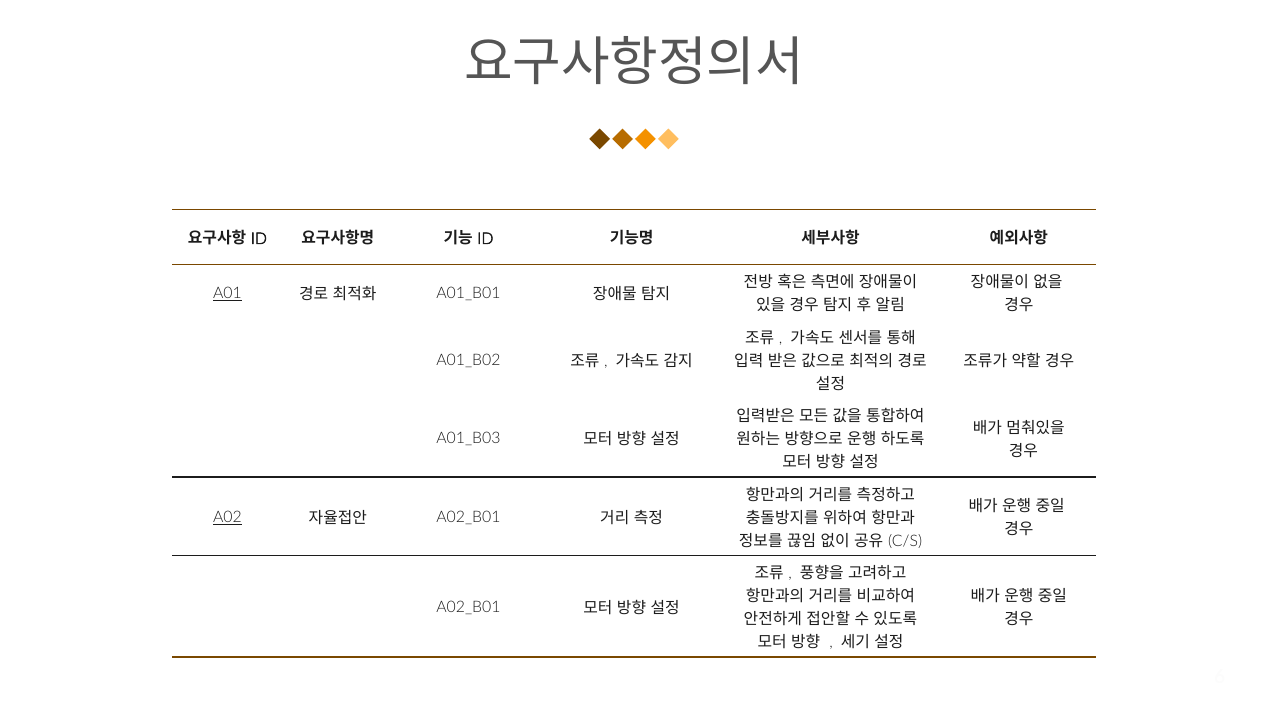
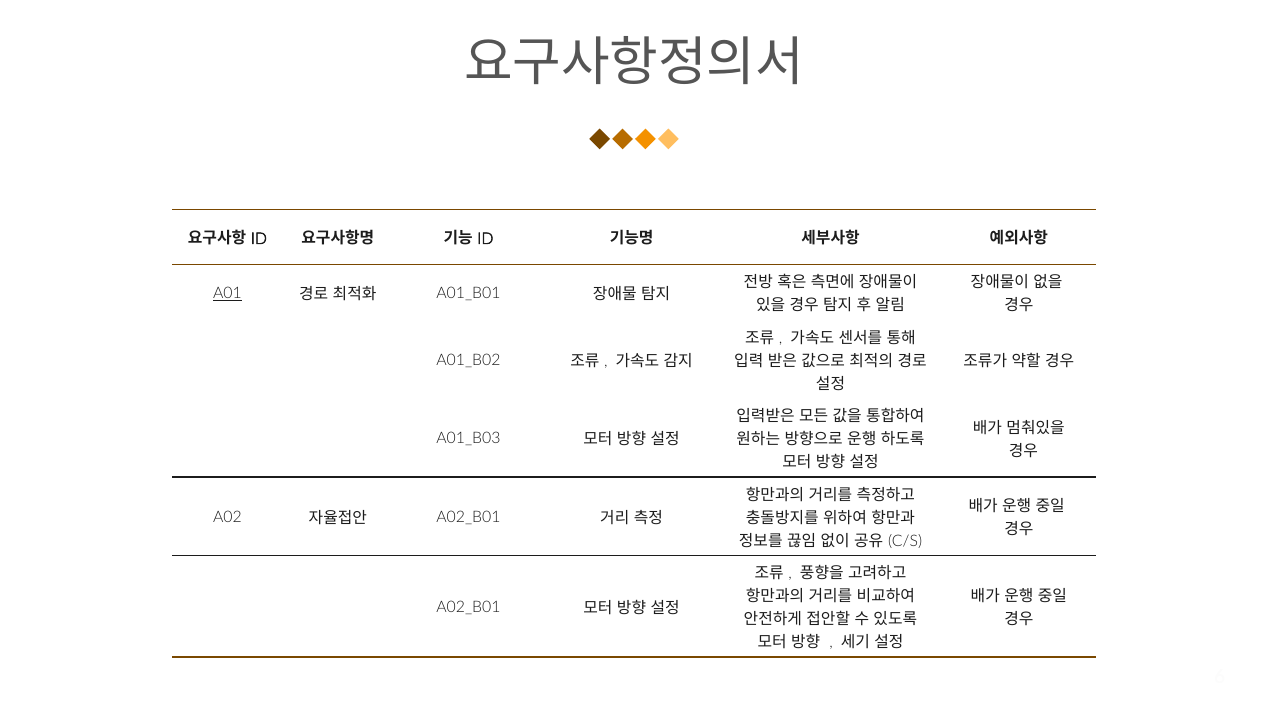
A02 underline: present -> none (227, 517)
